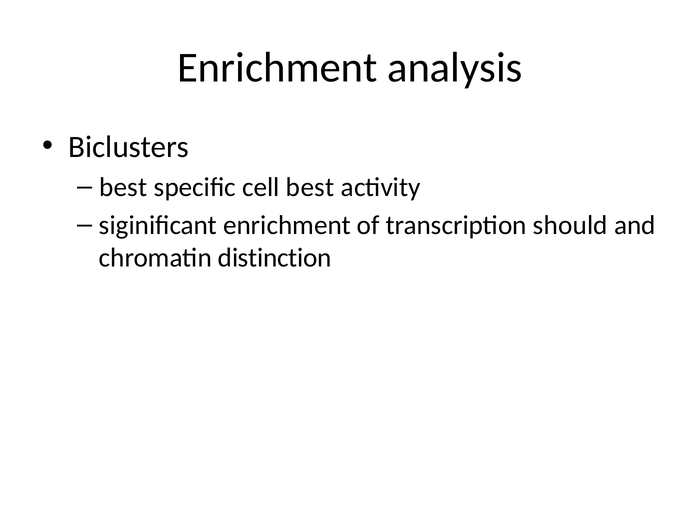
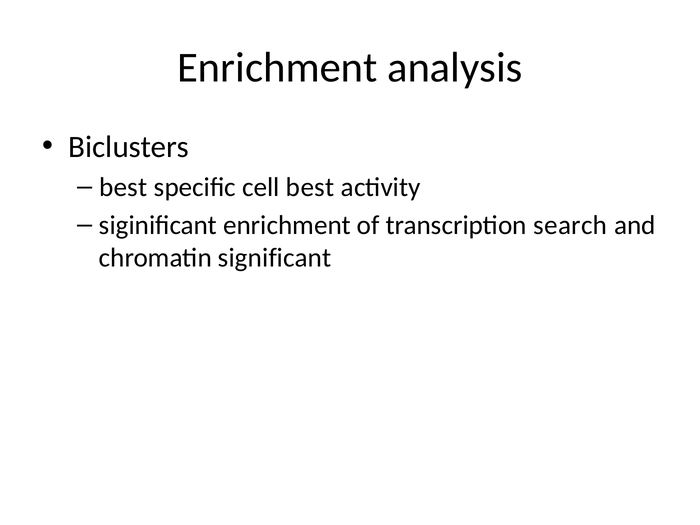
should: should -> search (570, 225)
distinction: distinction -> significant (275, 258)
